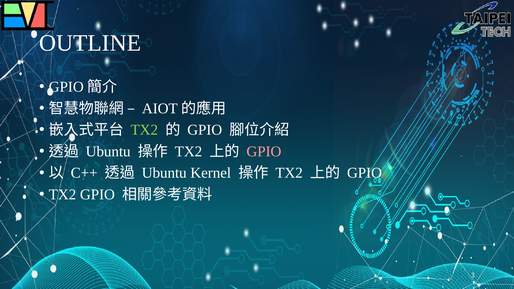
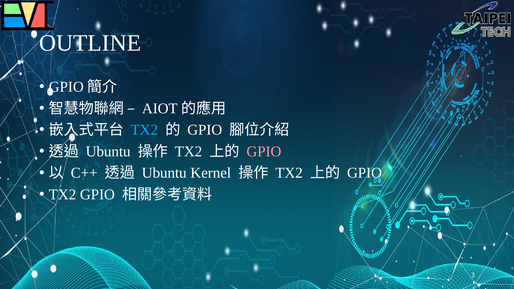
TX2 colour: light green -> light blue (144, 130)
